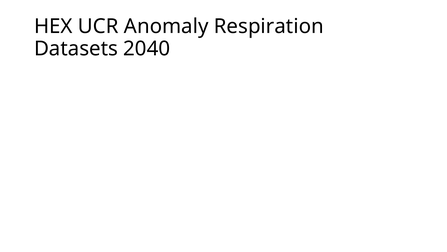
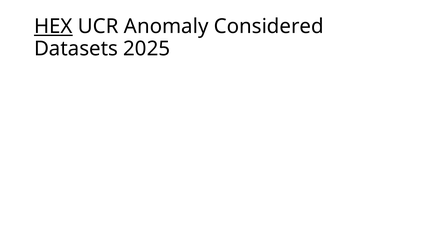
HEX underline: none -> present (53, 26)
Respiration: Respiration -> Considered (269, 26)
2040: 2040 -> 2025 (147, 49)
